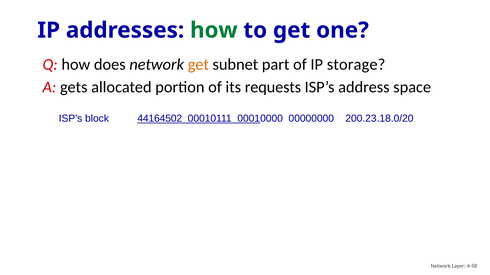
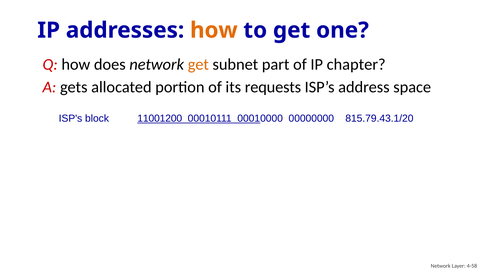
how colour: green -> orange (214, 30)
storage: storage -> chapter (356, 65)
44164502: 44164502 -> 11001200 (160, 119)
200.23.18.0/20: 200.23.18.0/20 -> 815.79.43.1/20 (379, 119)
